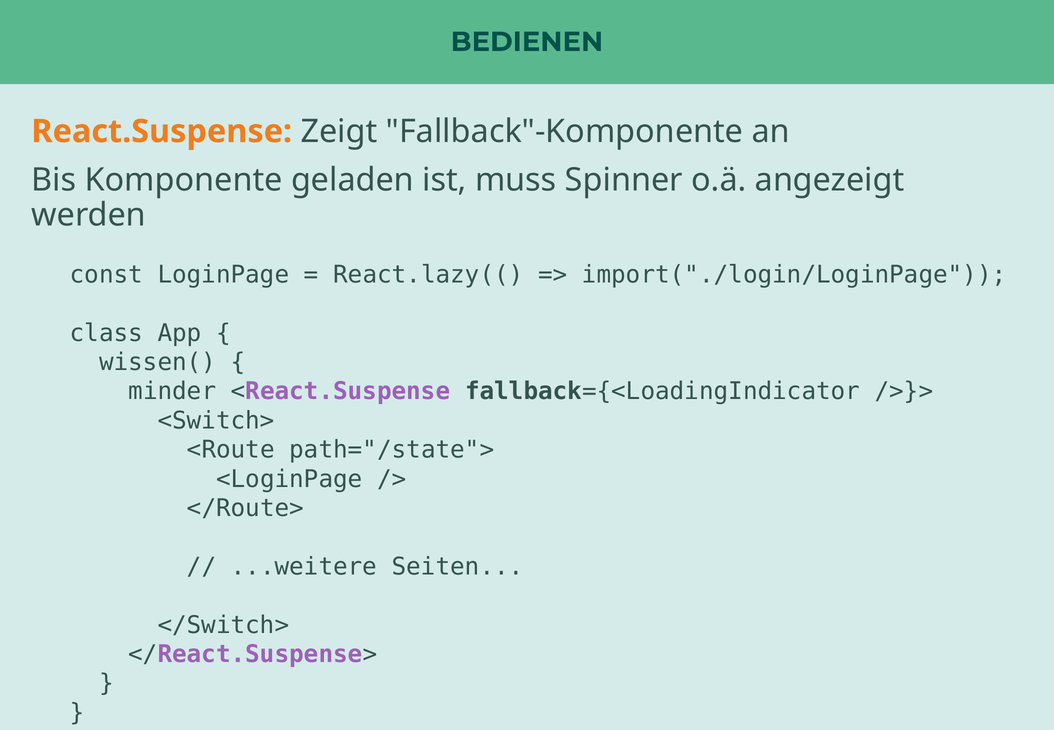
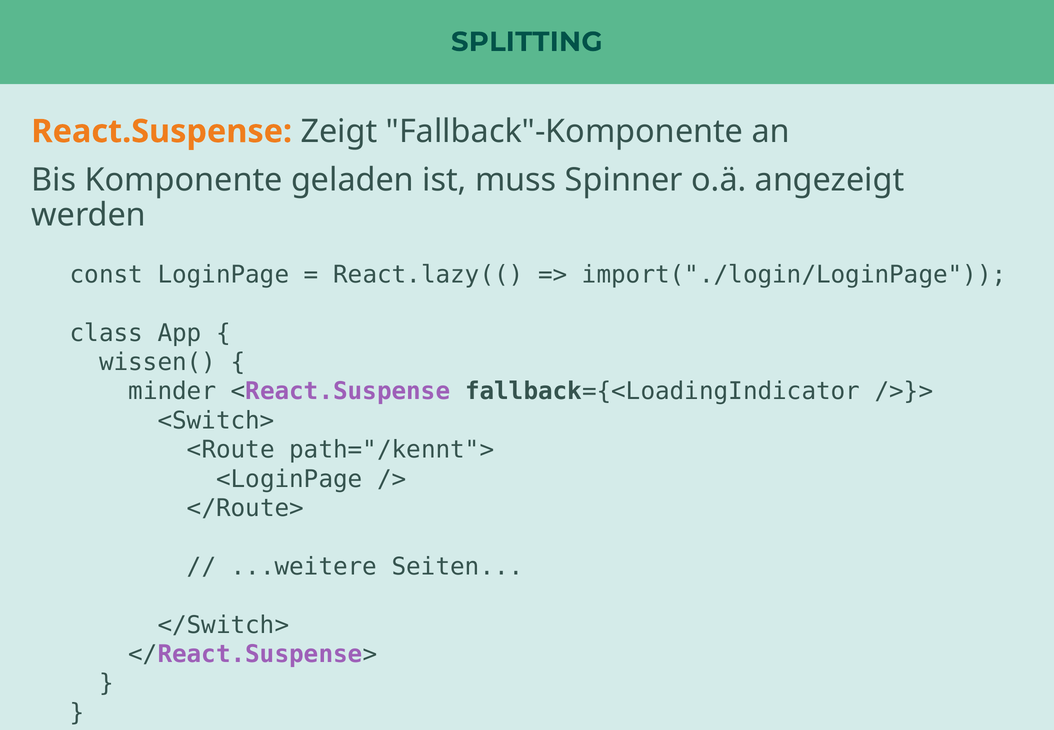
BEDIENEN: BEDIENEN -> SPLITTING (527, 42)
path="/state">: path="/state"> -> path="/kennt"> (392, 450)
